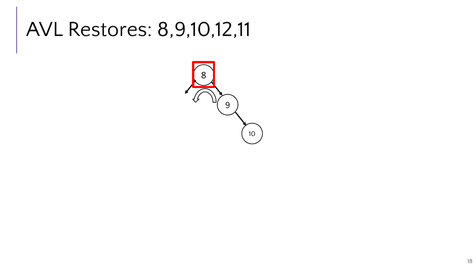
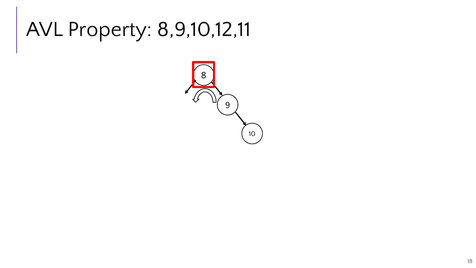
Restores: Restores -> Property (110, 29)
